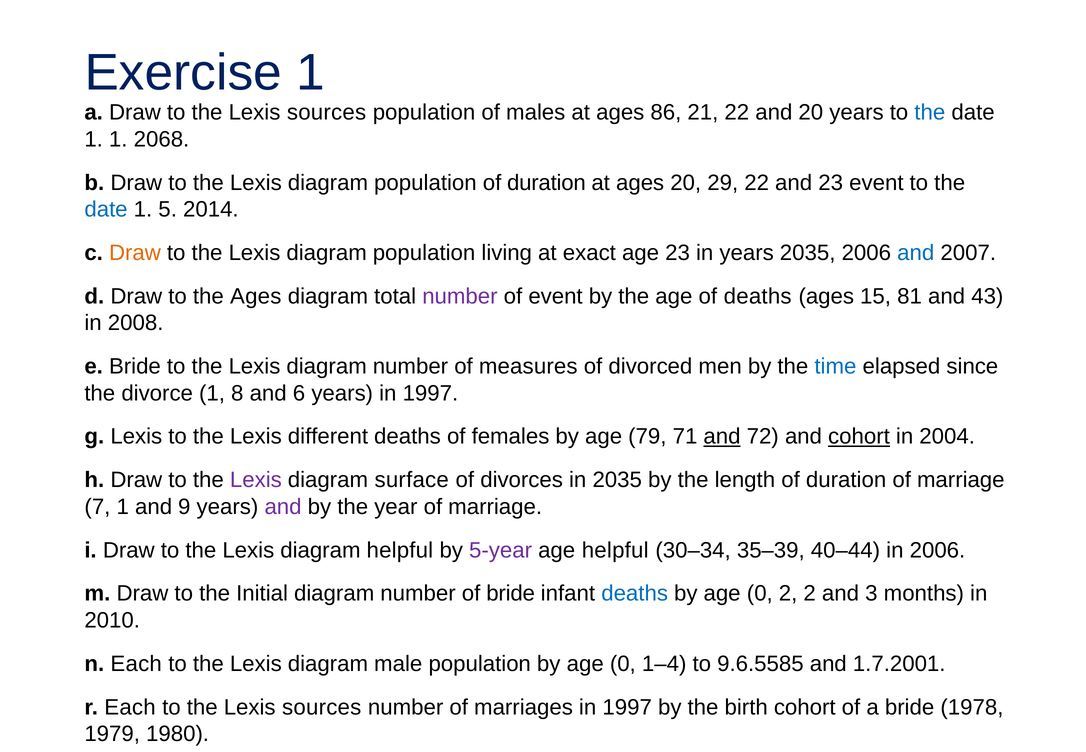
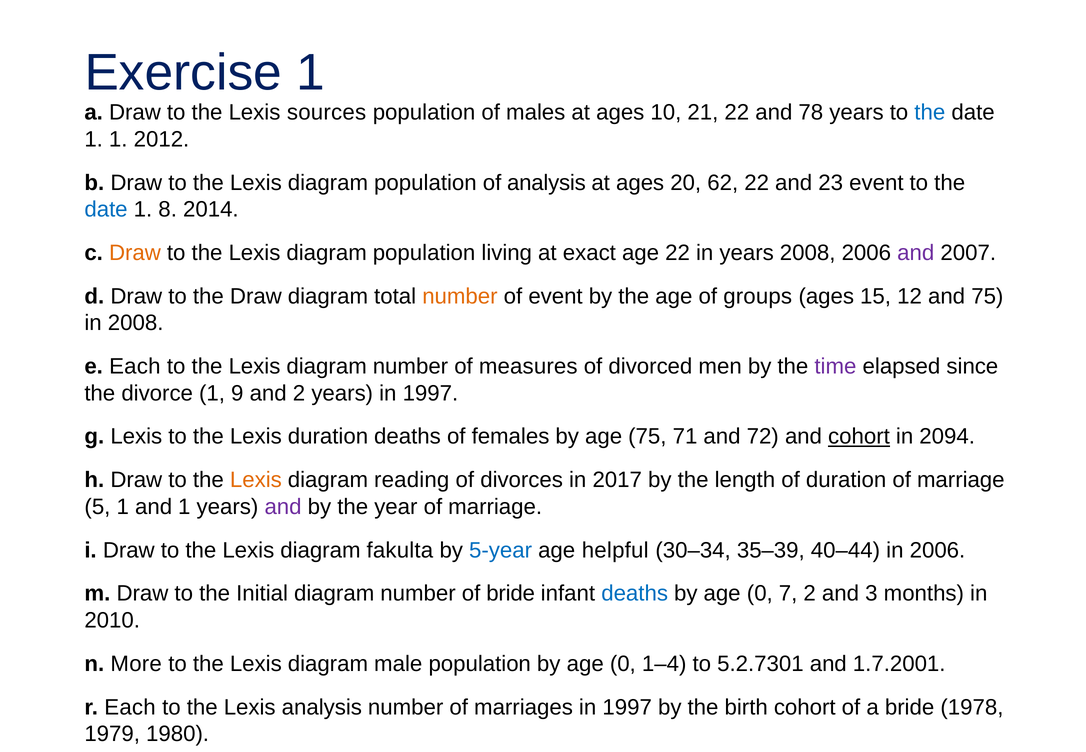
86: 86 -> 10 (666, 113)
and 20: 20 -> 78 (811, 113)
2068: 2068 -> 2012 (161, 139)
population of duration: duration -> analysis (546, 183)
29: 29 -> 62 (723, 183)
5: 5 -> 8 (168, 209)
age 23: 23 -> 22 (678, 253)
years 2035: 2035 -> 2008 (808, 253)
and colour: blue -> purple (916, 253)
the Ages: Ages -> Draw (256, 296)
number colour: purple -> orange (460, 296)
of deaths: deaths -> groups (758, 296)
81: 81 -> 12 (910, 296)
and 43: 43 -> 75 (987, 296)
e Bride: Bride -> Each (135, 366)
time colour: blue -> purple (835, 366)
8: 8 -> 9 (237, 393)
and 6: 6 -> 2 (299, 393)
Lexis different: different -> duration (328, 437)
age 79: 79 -> 75 (647, 437)
and underline: present -> none (722, 437)
2004: 2004 -> 2094 (947, 437)
Lexis colour: purple -> orange (256, 480)
surface: surface -> reading (412, 480)
in 2035: 2035 -> 2017 (617, 480)
7: 7 -> 5 (97, 507)
and 9: 9 -> 1 (184, 507)
diagram helpful: helpful -> fakulta (400, 550)
5-year colour: purple -> blue (501, 550)
0 2: 2 -> 7 (788, 593)
n Each: Each -> More (136, 664)
9.6.5585: 9.6.5585 -> 5.2.7301 (760, 664)
sources: sources -> analysis (322, 707)
